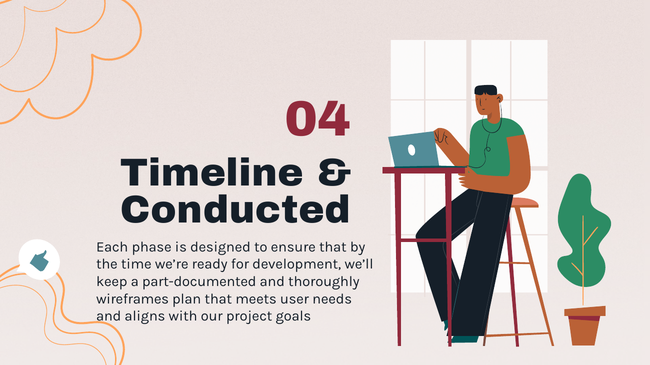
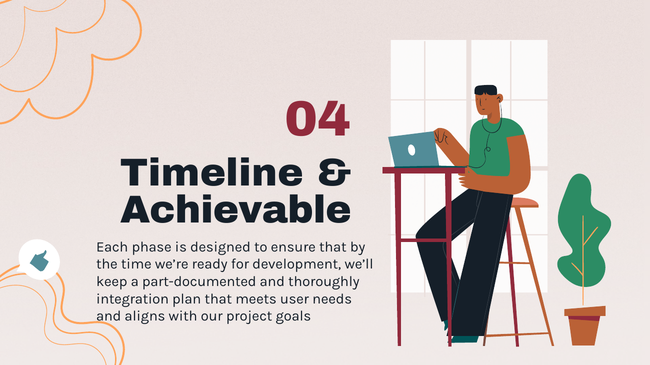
Conducted: Conducted -> Achievable (236, 210)
wireframes: wireframes -> integration (133, 299)
